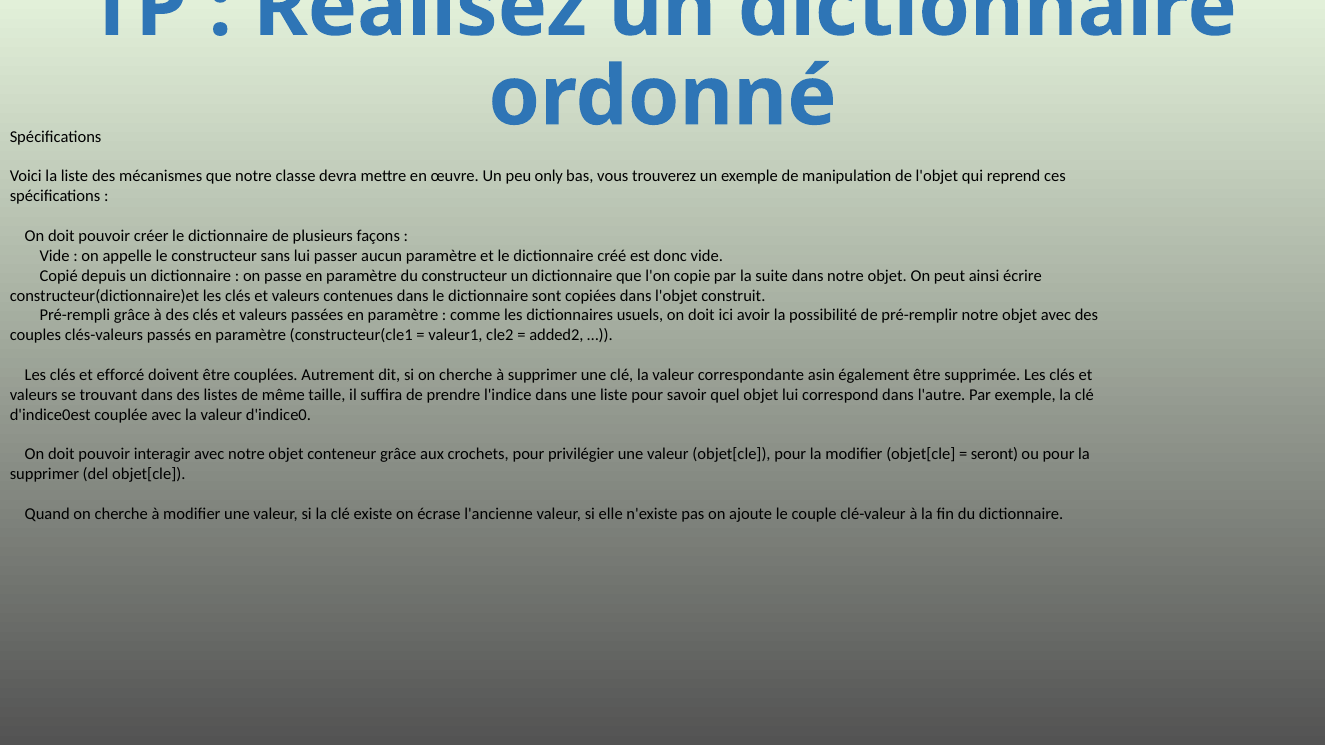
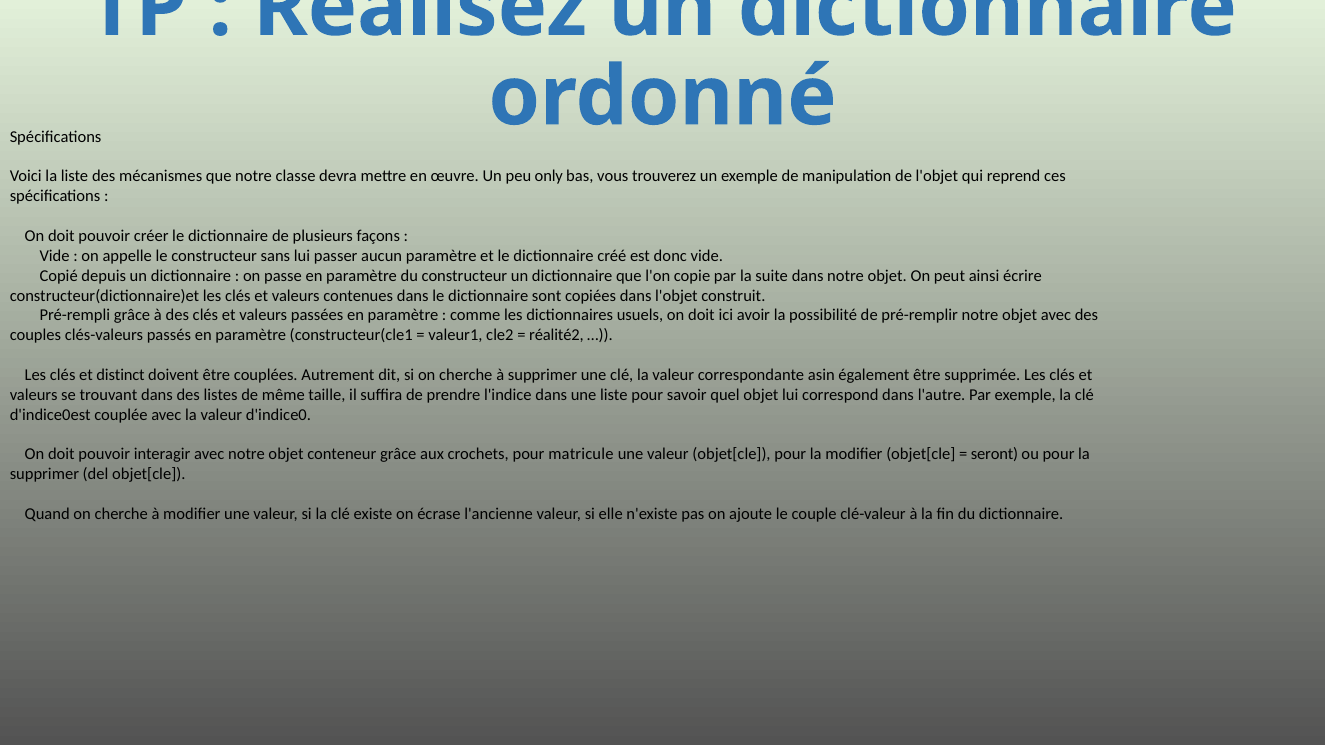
added2: added2 -> réalité2 (556, 335)
efforcé: efforcé -> distinct (121, 375)
privilégier: privilégier -> matricule (581, 455)
